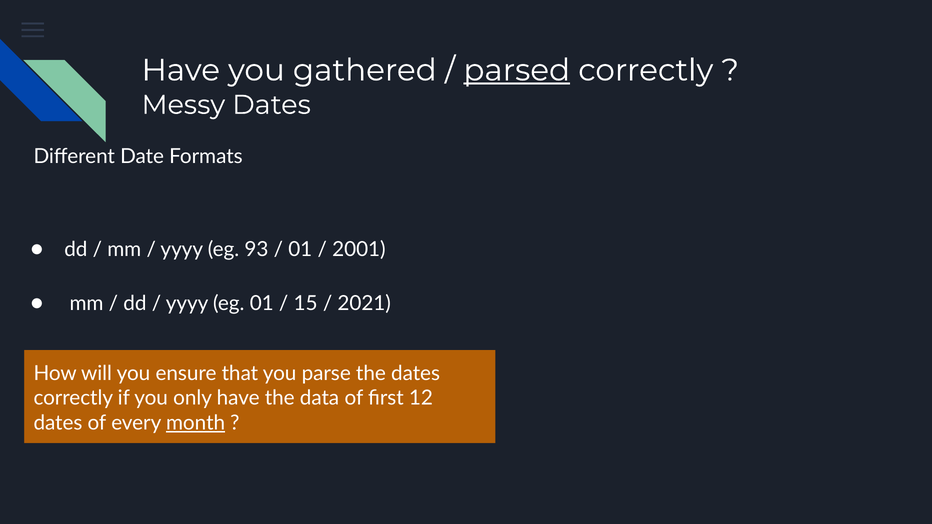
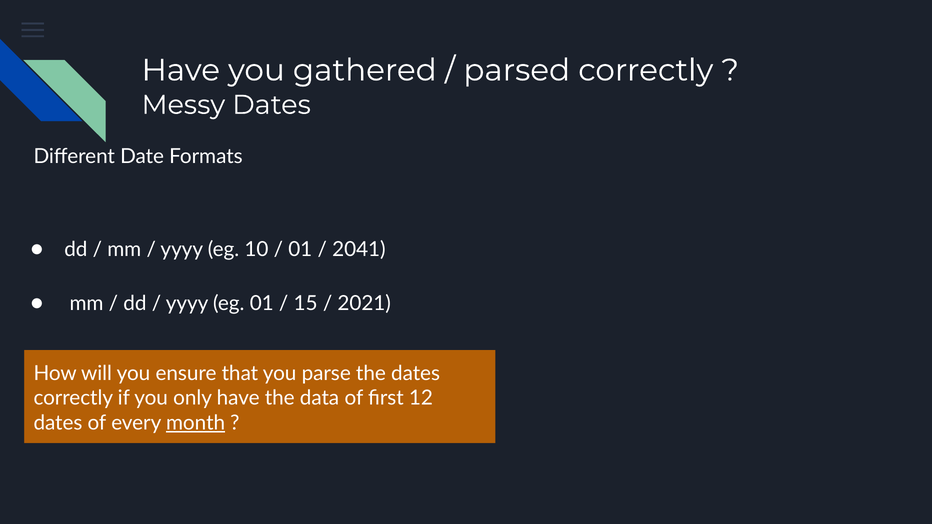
parsed underline: present -> none (517, 70)
93: 93 -> 10 (256, 249)
2001: 2001 -> 2041 (359, 249)
